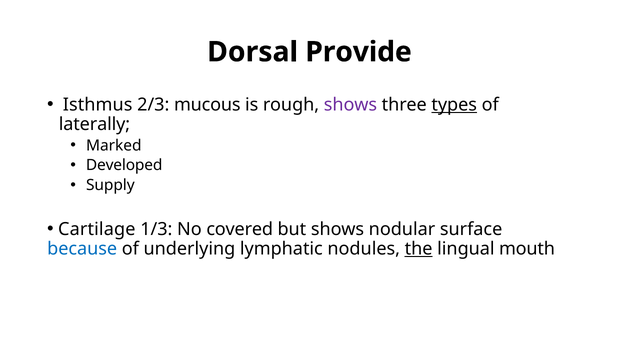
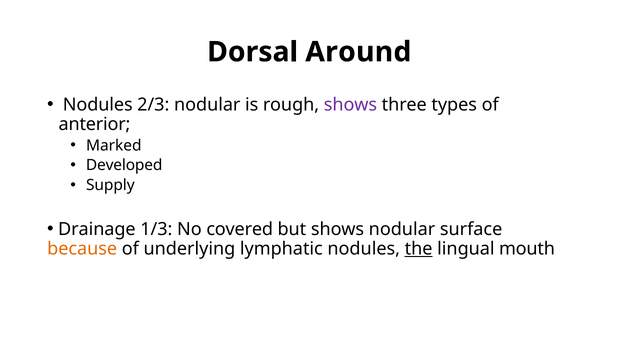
Provide: Provide -> Around (358, 52)
Isthmus: Isthmus -> Nodules (98, 105)
2/3 mucous: mucous -> nodular (207, 105)
types underline: present -> none (454, 105)
laterally: laterally -> anterior (95, 124)
Cartilage: Cartilage -> Drainage (97, 229)
because colour: blue -> orange (82, 249)
